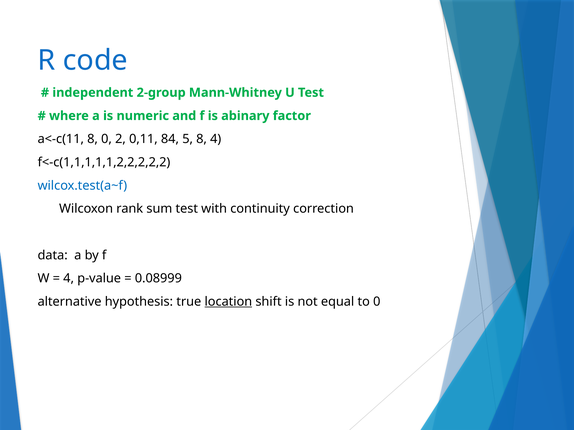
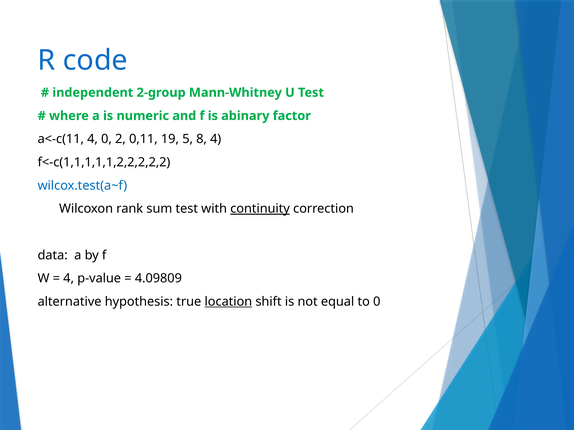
a<-c(11 8: 8 -> 4 (93, 139)
84: 84 -> 19 (170, 139)
continuity underline: none -> present (260, 209)
0.08999: 0.08999 -> 4.09809 (158, 279)
